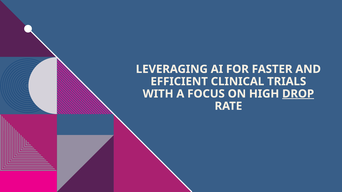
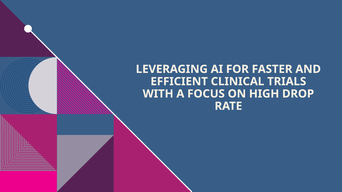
DROP underline: present -> none (298, 94)
